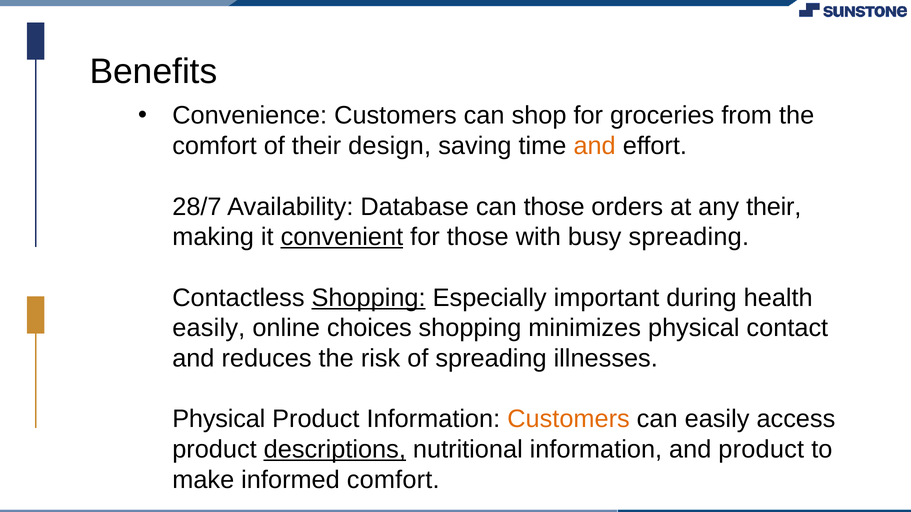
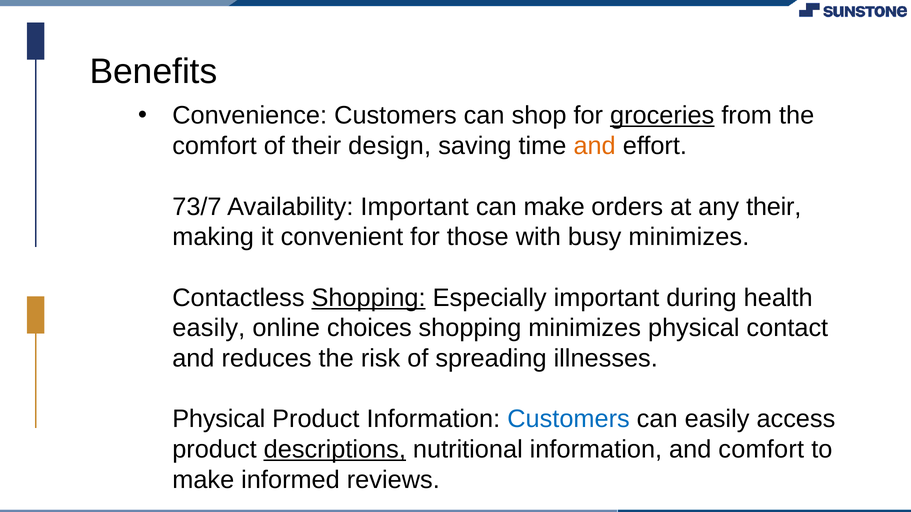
groceries underline: none -> present (662, 116)
28/7: 28/7 -> 73/7 (197, 207)
Availability Database: Database -> Important (415, 207)
can those: those -> make (554, 207)
convenient underline: present -> none (342, 237)
busy spreading: spreading -> minimizes (689, 237)
Customers colour: orange -> blue (569, 419)
and product: product -> comfort (761, 450)
informed comfort: comfort -> reviews (393, 480)
